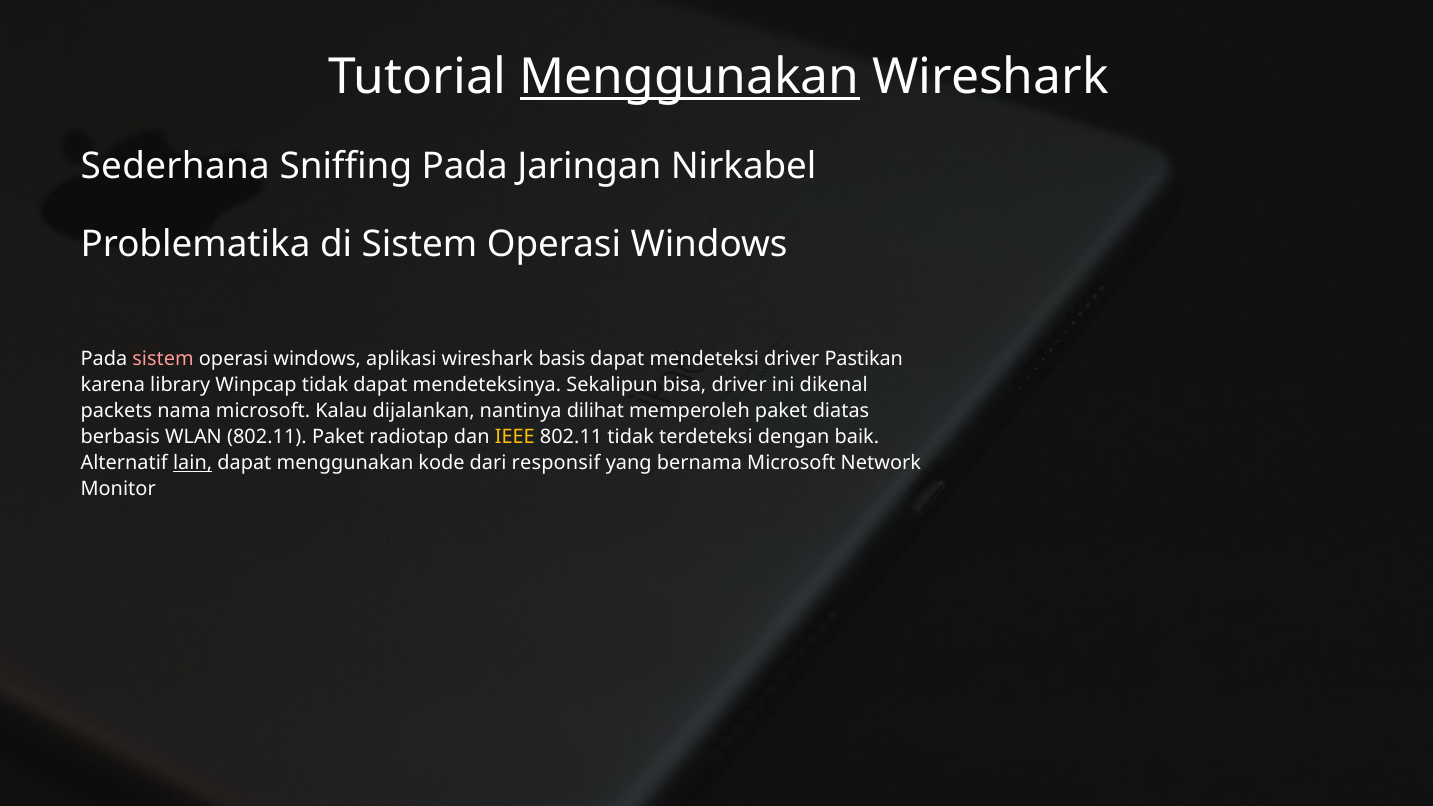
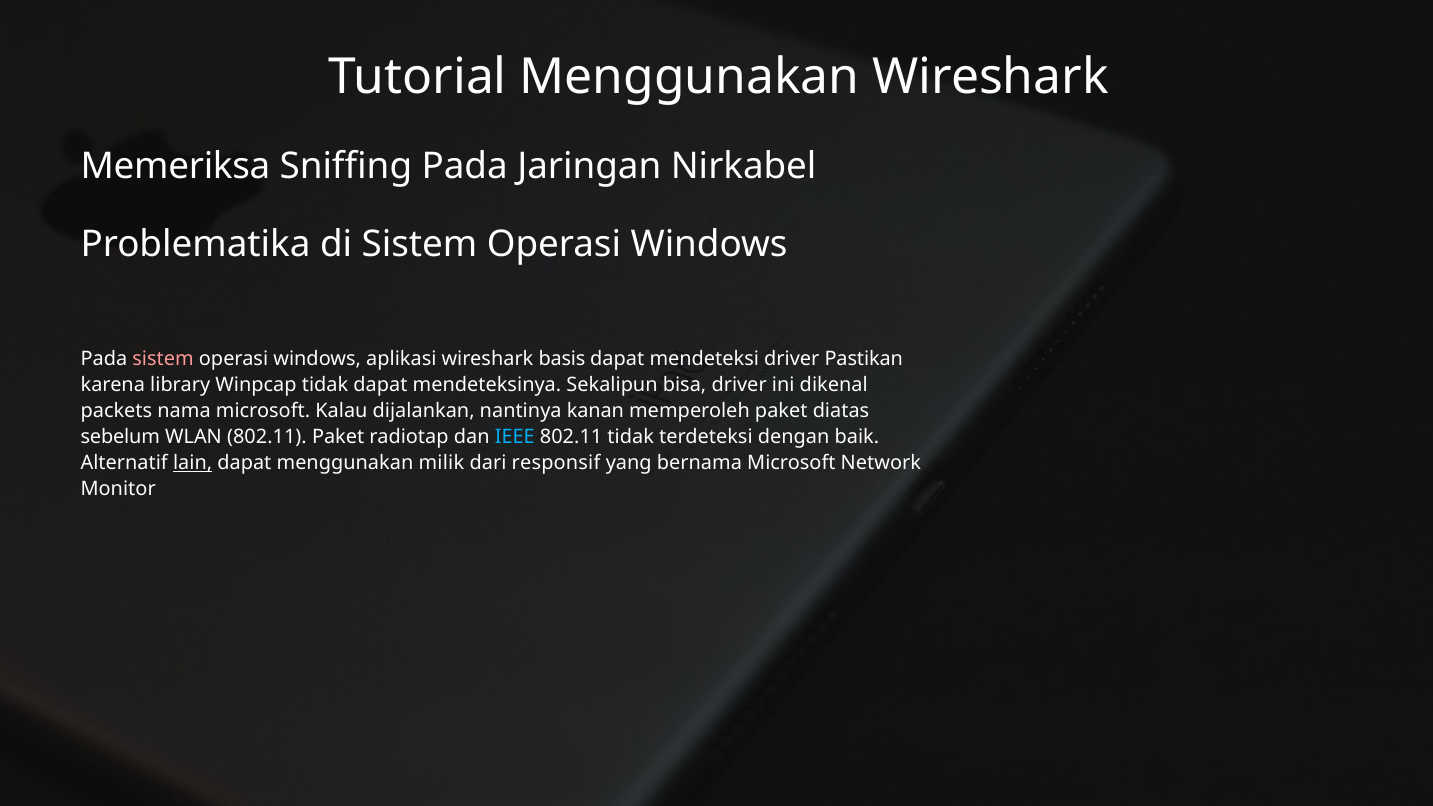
Menggunakan underline: present -> none (690, 77)
Sederhana: Sederhana -> Memeriksa (175, 167)
dilihat: dilihat -> kanan (595, 411)
berbasis: berbasis -> sebelum (120, 437)
IEEE colour: yellow -> light blue (515, 437)
kode: kode -> milik (441, 463)
